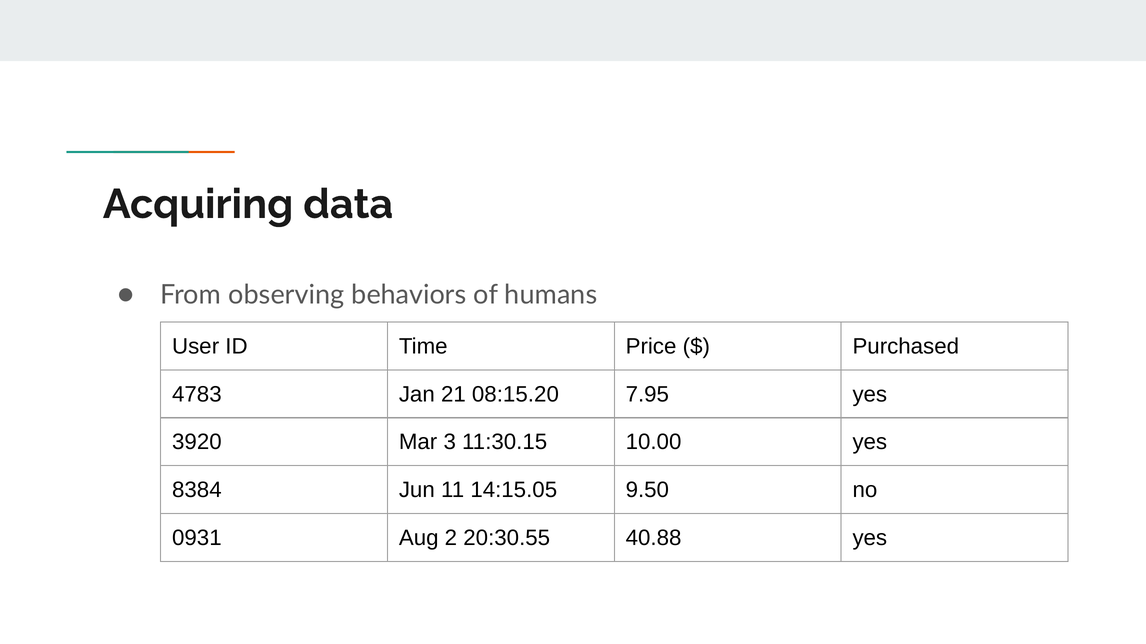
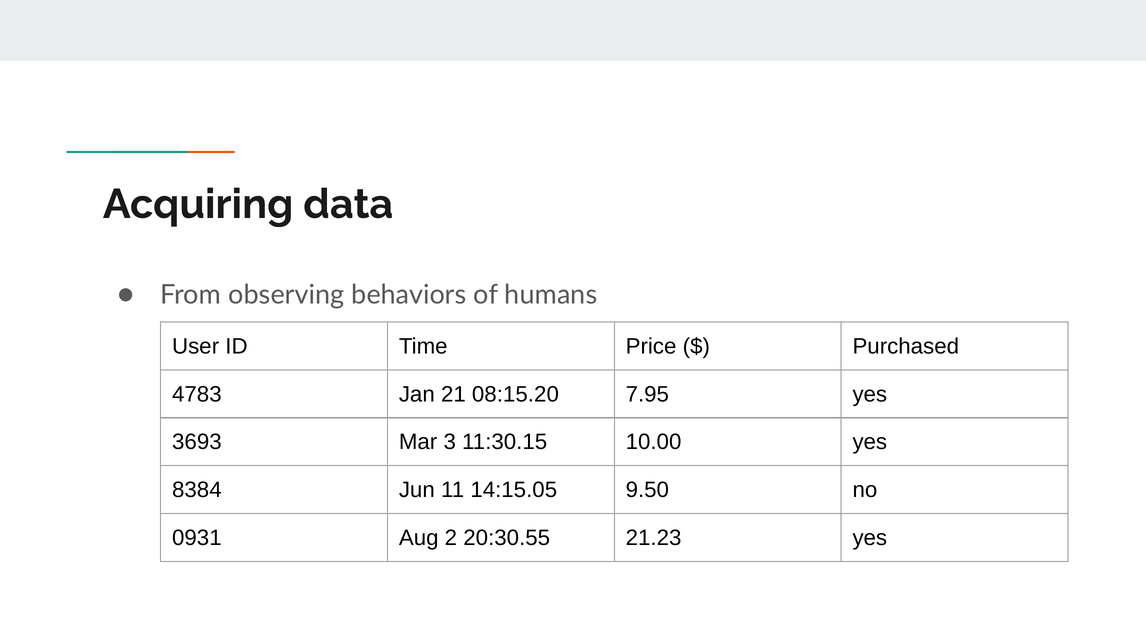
3920: 3920 -> 3693 (197, 442)
40.88: 40.88 -> 21.23 (654, 538)
